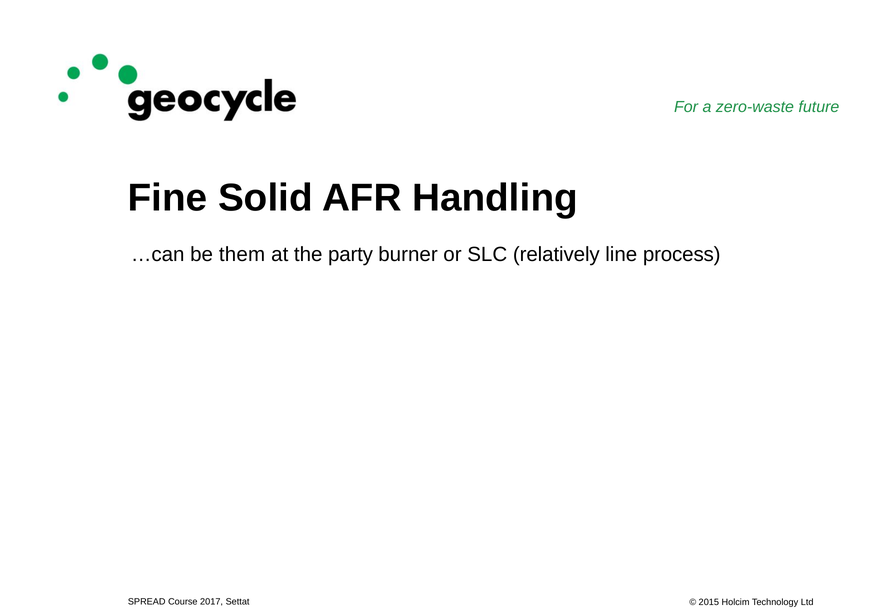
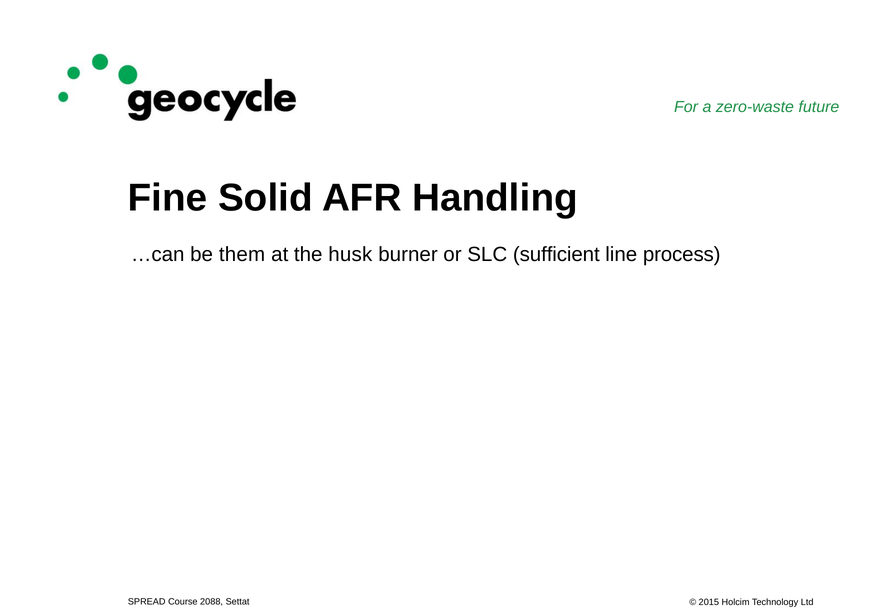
party: party -> husk (350, 255)
relatively: relatively -> sufficient (556, 255)
2017: 2017 -> 2088 (212, 602)
